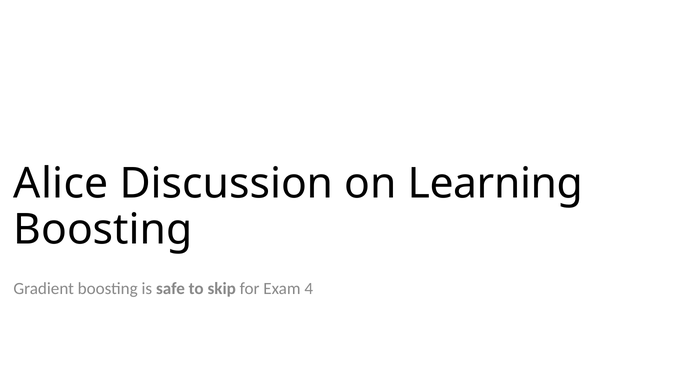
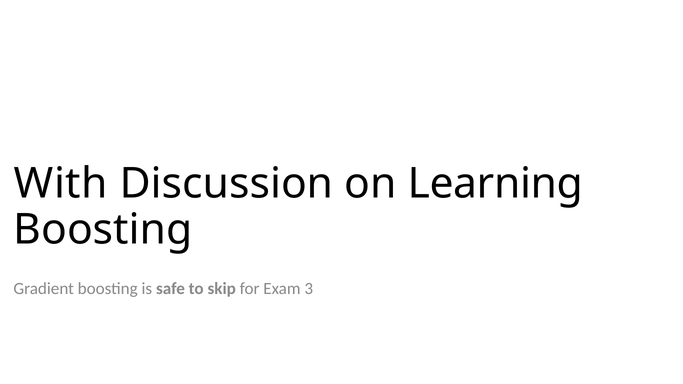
Alice: Alice -> With (61, 184)
4: 4 -> 3 (309, 289)
